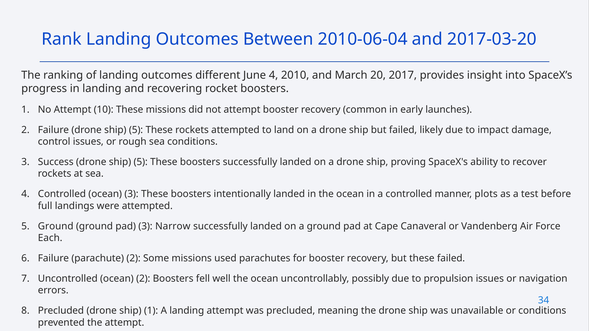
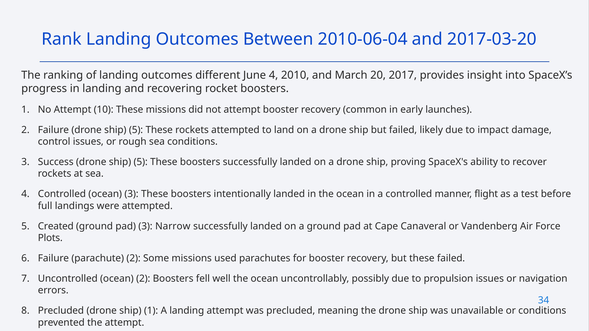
plots: plots -> flight (486, 194)
5 Ground: Ground -> Created (56, 226)
Each: Each -> Plots (50, 238)
